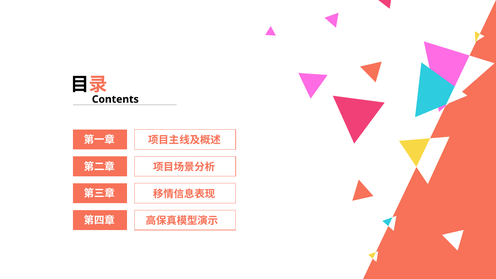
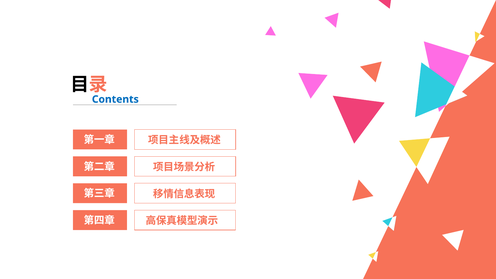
Contents colour: black -> blue (115, 99)
